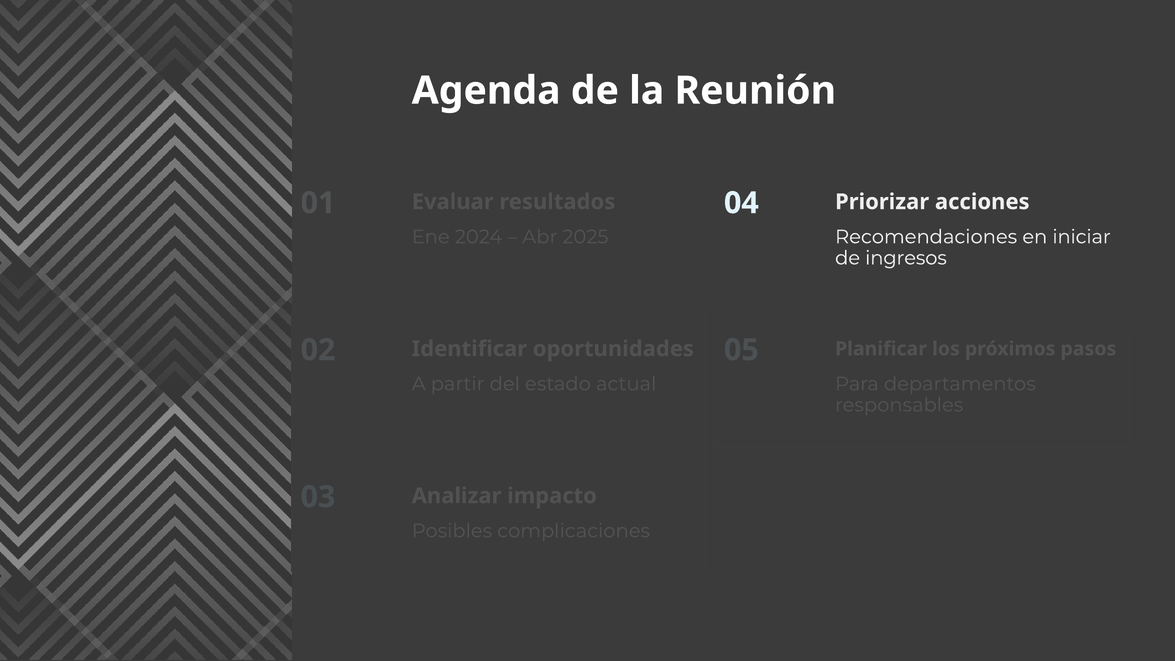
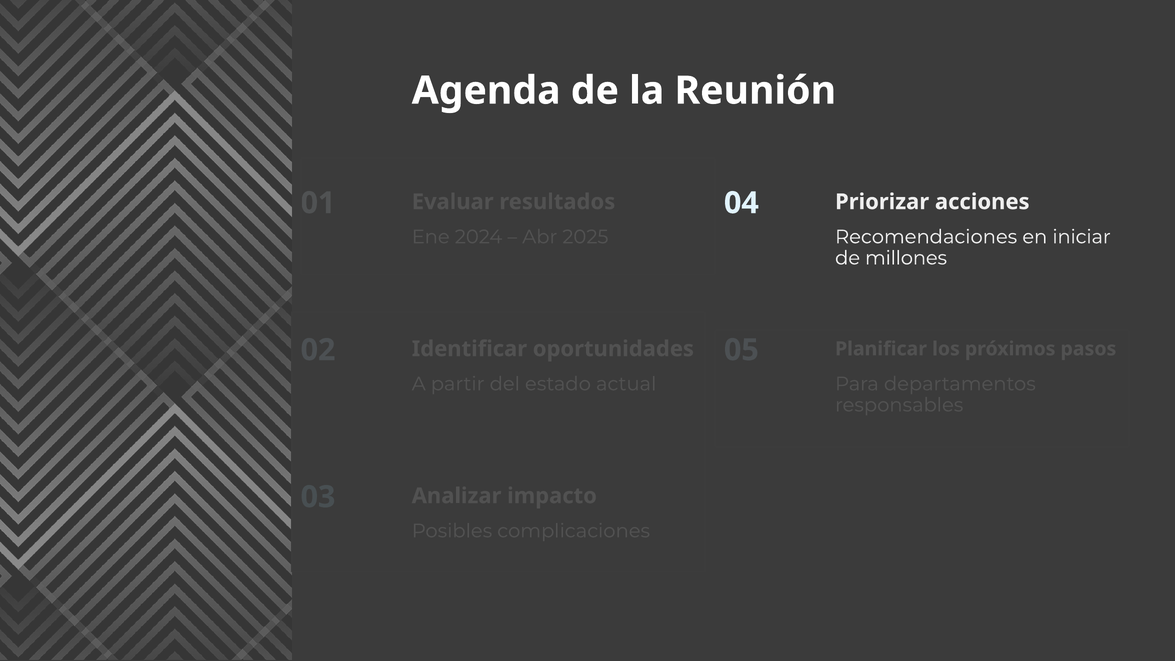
ingresos: ingresos -> millones (906, 258)
